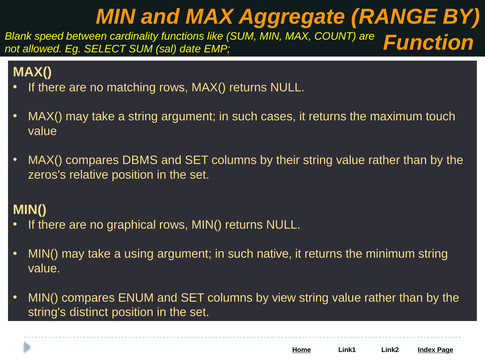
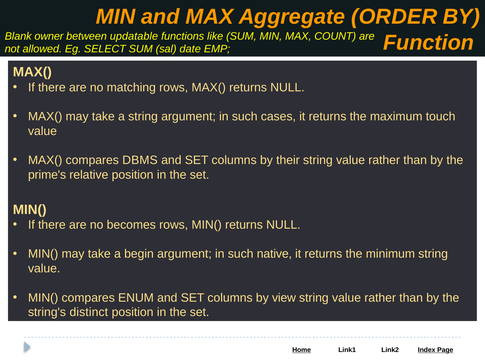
RANGE: RANGE -> ORDER (394, 17)
speed: speed -> owner (49, 36)
cardinality: cardinality -> updatable (134, 36)
zeros's: zeros's -> prime's (47, 175)
graphical: graphical -> becomes (131, 225)
using: using -> begin (139, 254)
